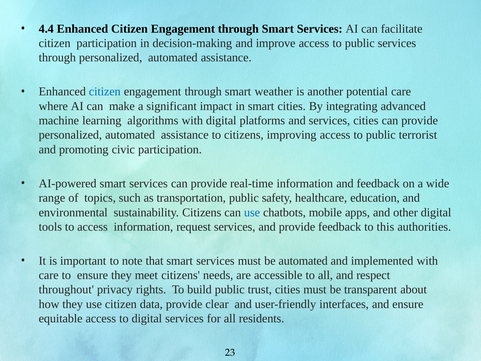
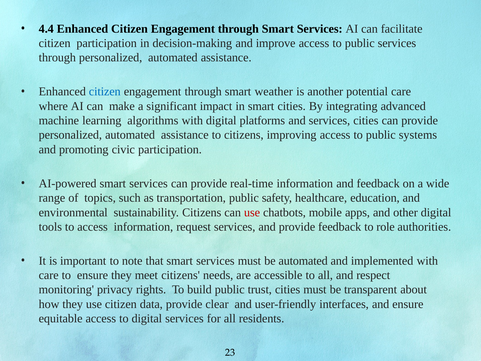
terrorist: terrorist -> systems (418, 135)
use colour: blue -> red (252, 212)
this: this -> role (386, 227)
throughout: throughout -> monitoring (66, 289)
